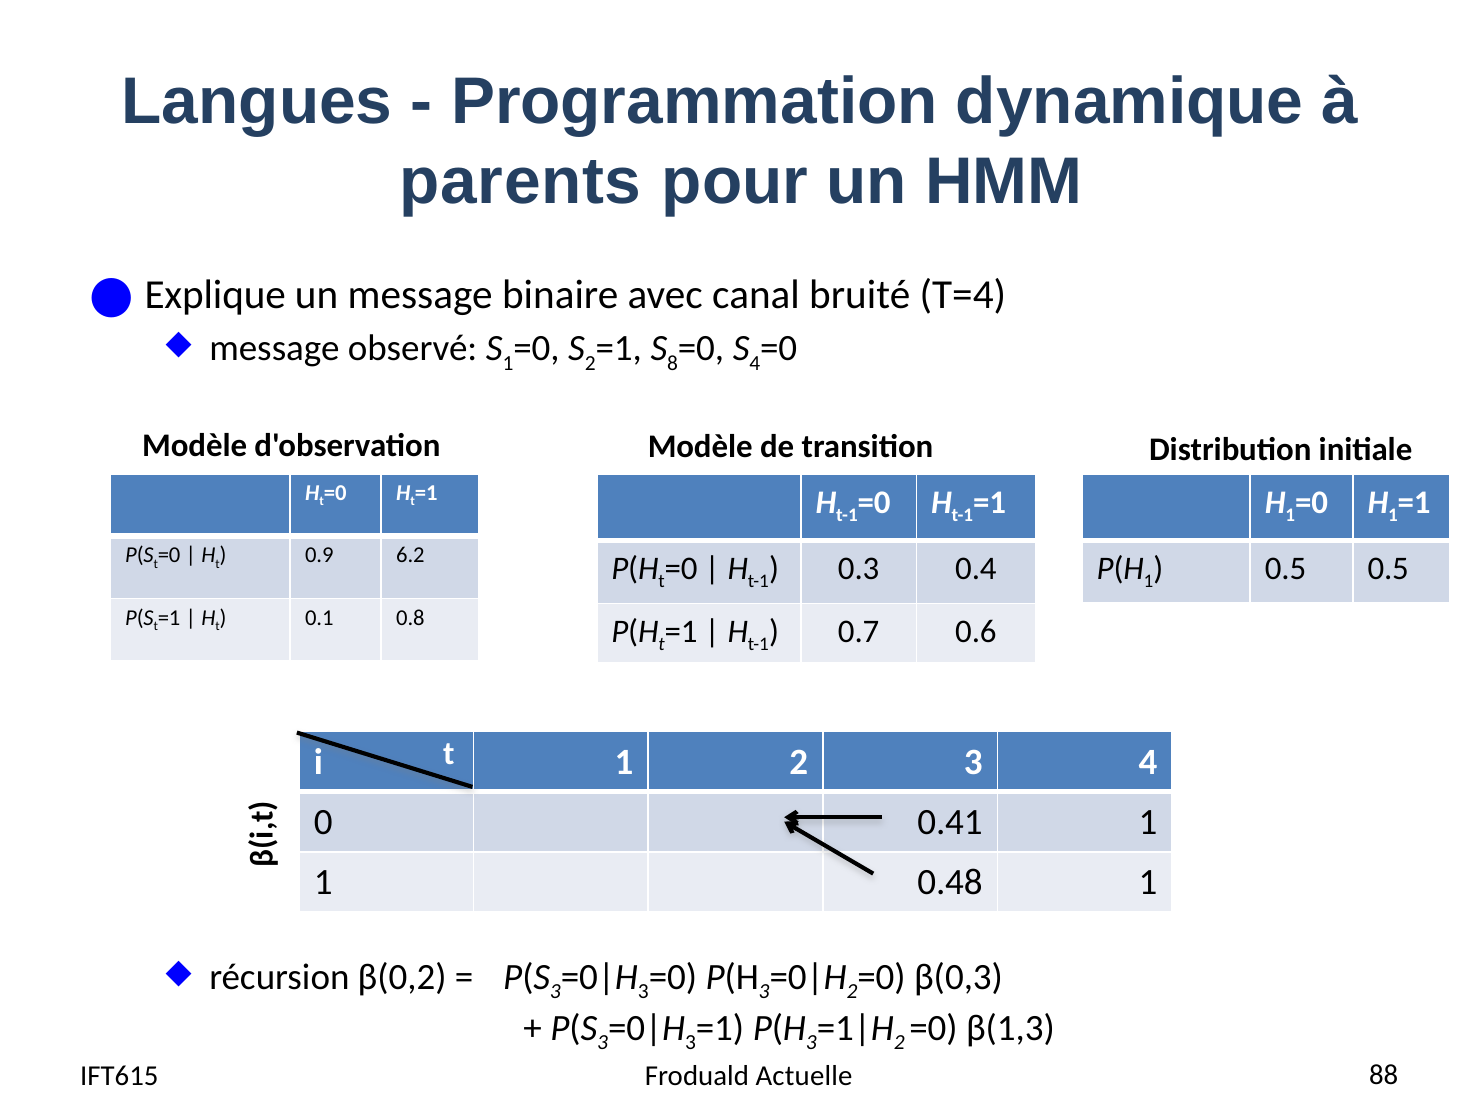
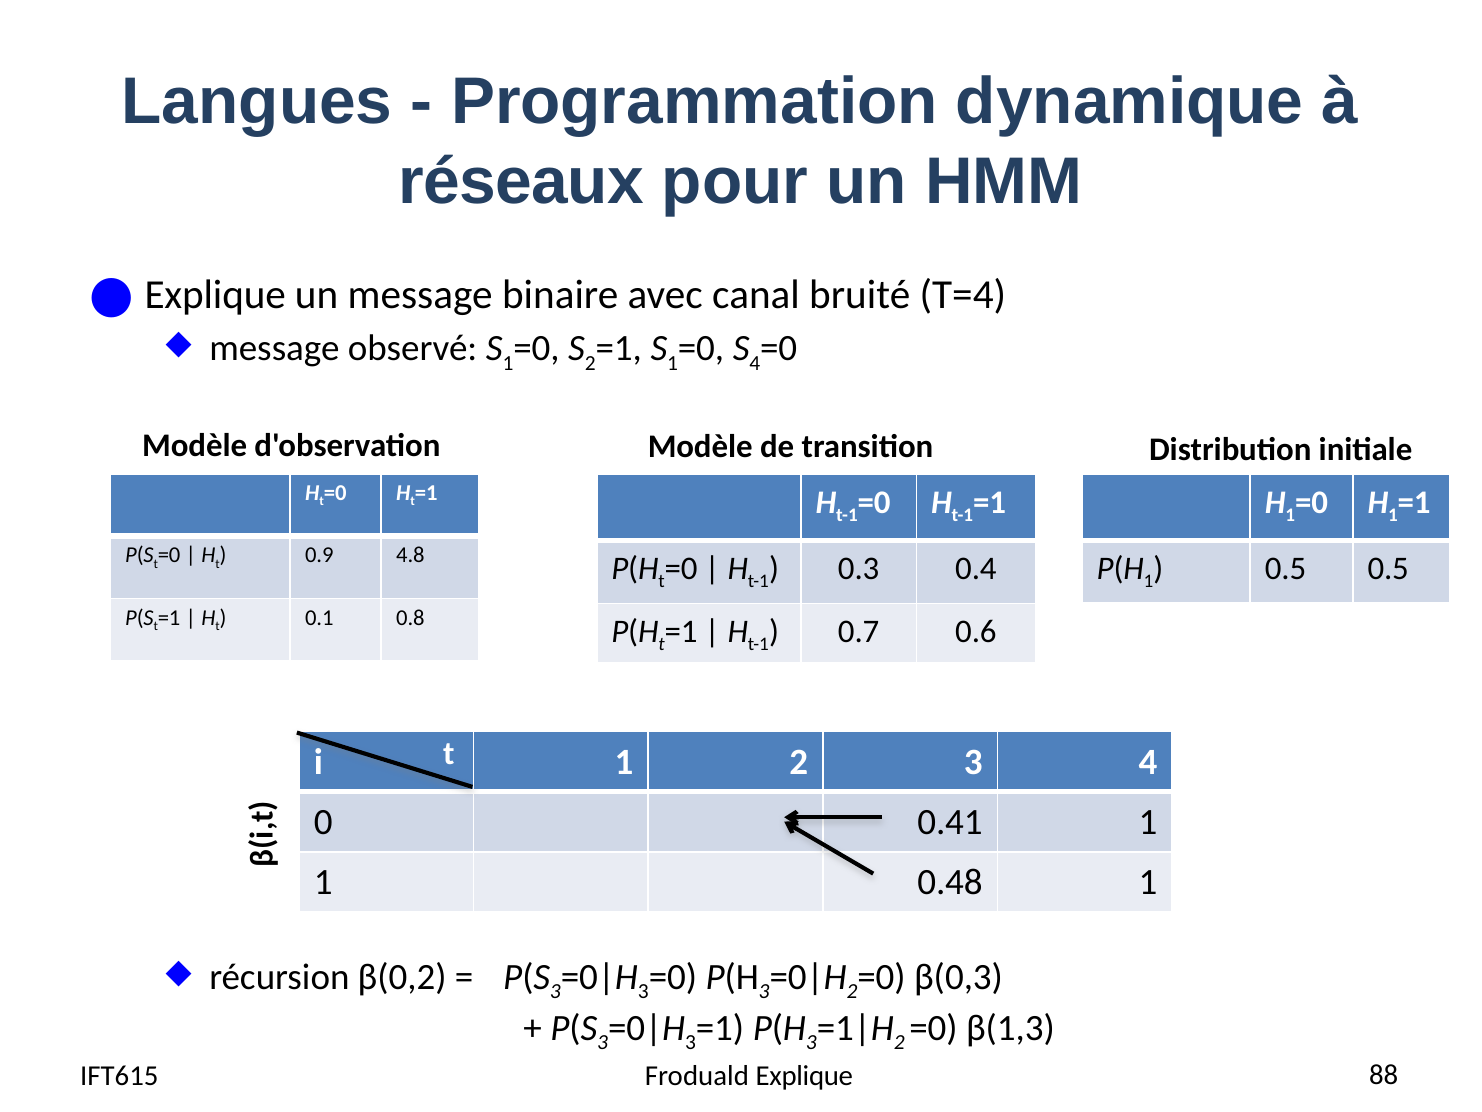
parents: parents -> réseaux (521, 181)
8: 8 -> 1 (673, 363)
6.2: 6.2 -> 4.8 (410, 555)
Froduald Actuelle: Actuelle -> Explique (804, 1075)
